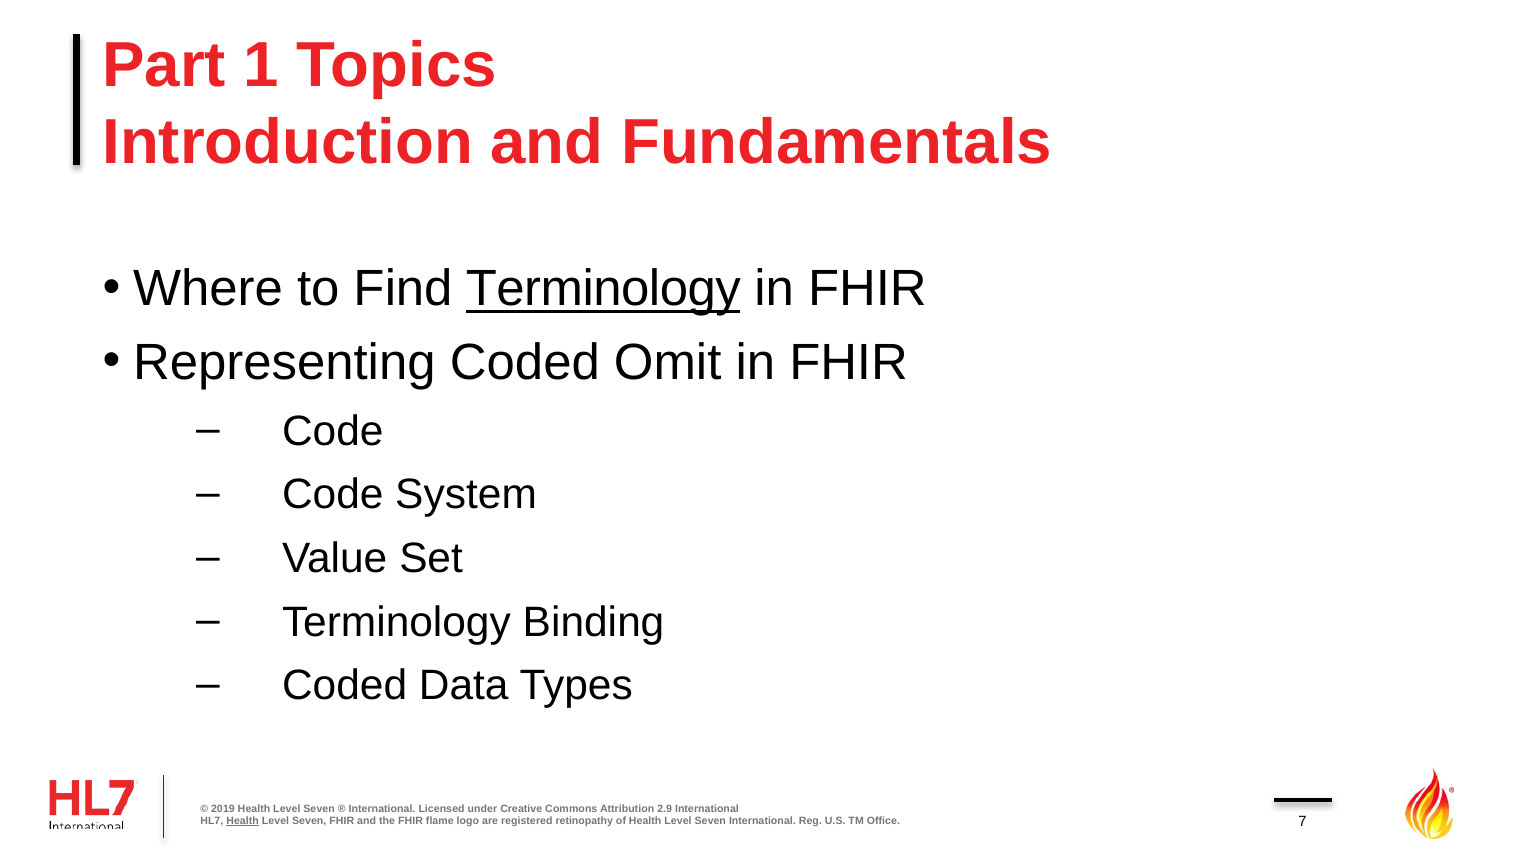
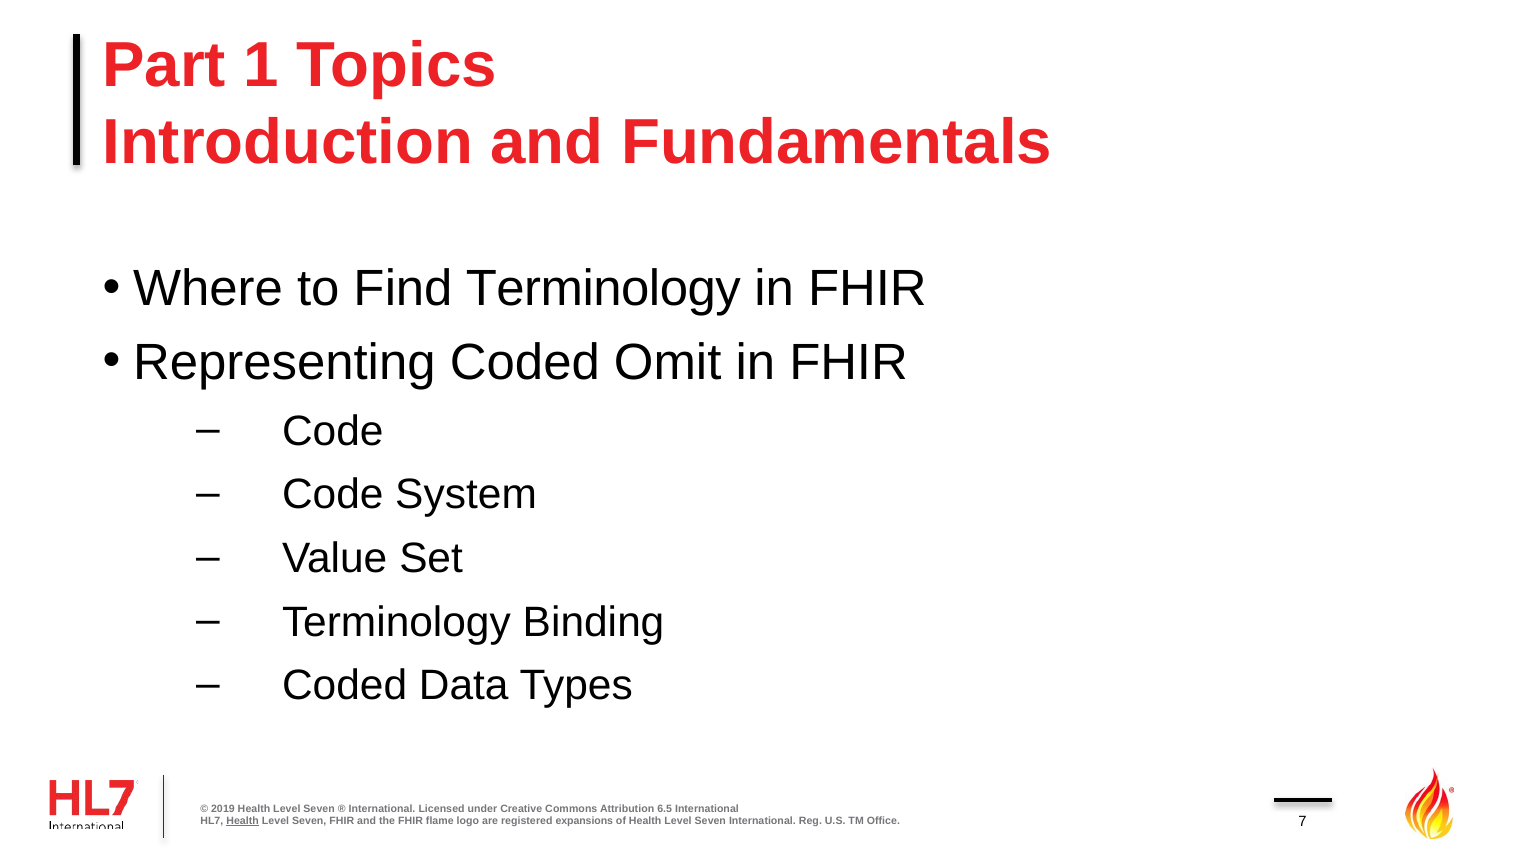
Terminology underline: present -> none (603, 289)
2.9: 2.9 -> 6.5 (665, 809)
retinopathy: retinopathy -> expansions (584, 821)
